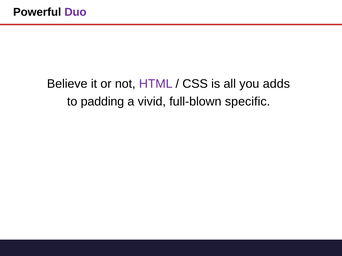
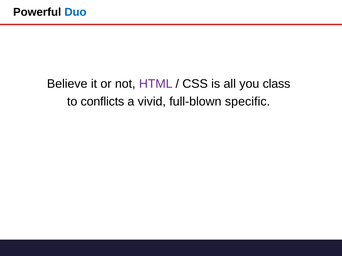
Duo colour: purple -> blue (75, 12)
adds: adds -> class (277, 84)
padding: padding -> conflicts (102, 102)
